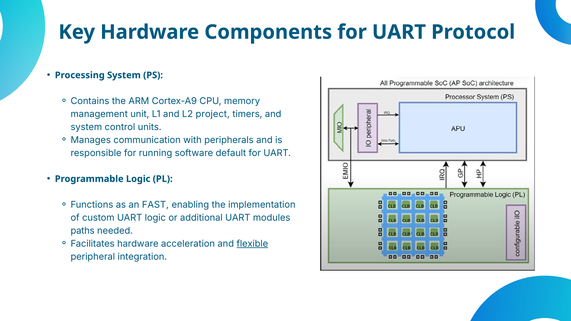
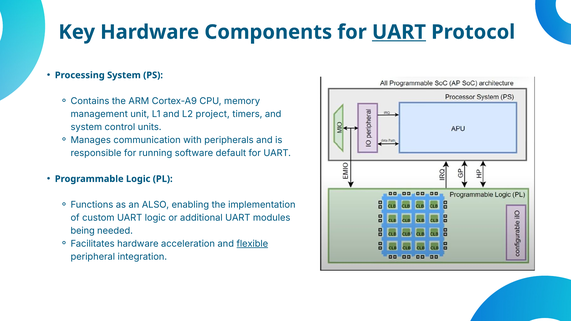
UART underline: none -> present (399, 32)
FAST: FAST -> ALSO (155, 205)
paths: paths -> being (83, 231)
